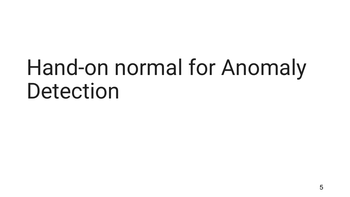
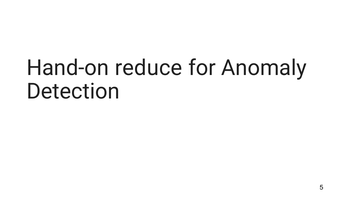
normal: normal -> reduce (149, 68)
